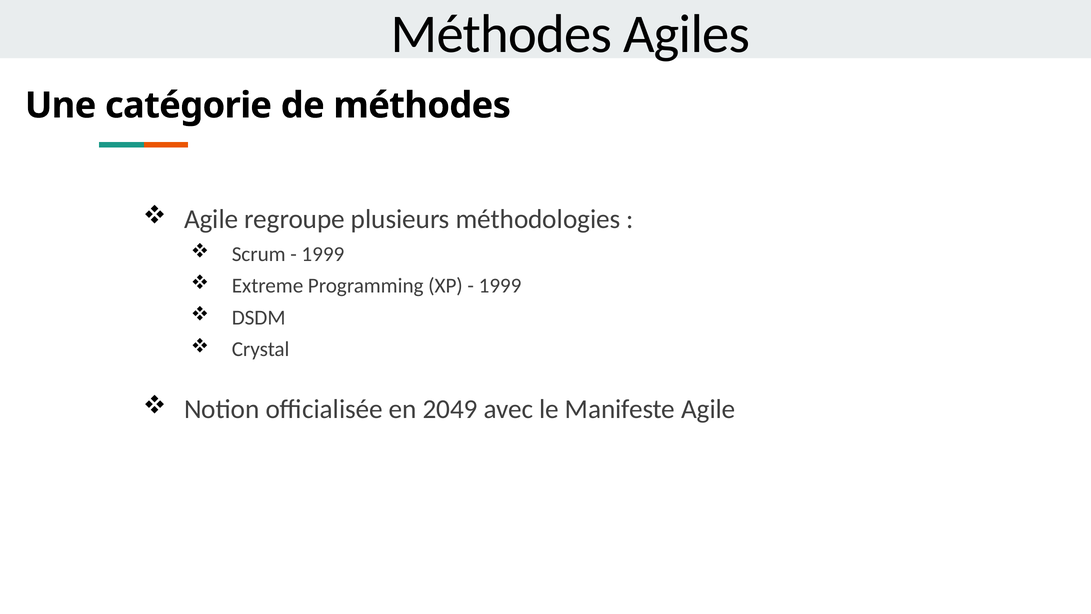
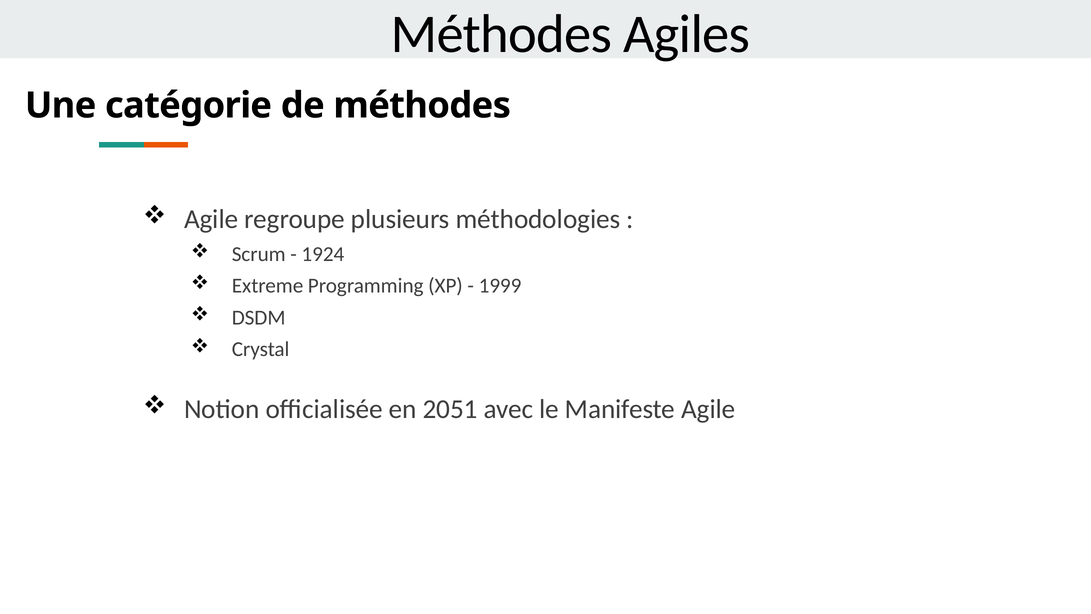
1999: 1999 -> 1924 (323, 254)
2049: 2049 -> 2051 (450, 409)
